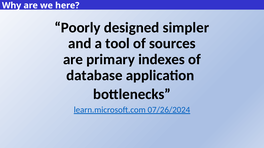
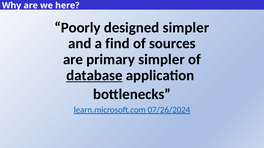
tool: tool -> find (118, 44)
primary indexes: indexes -> simpler (161, 60)
database underline: none -> present (94, 76)
